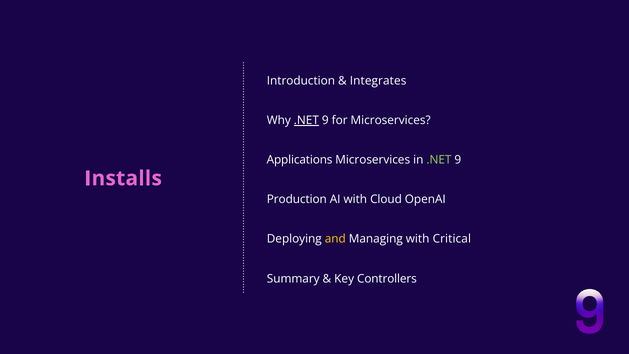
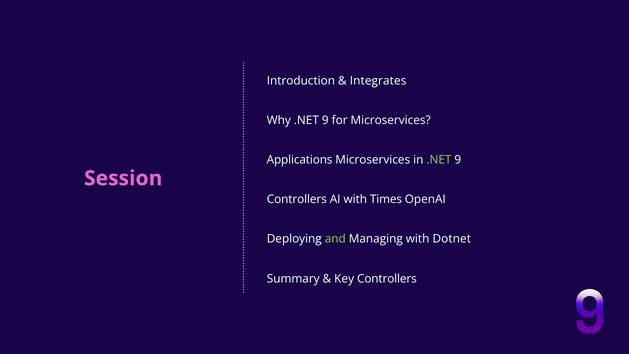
.NET underline: present -> none (306, 120)
Installs: Installs -> Session (123, 178)
Production: Production -> Controllers (297, 199)
Cloud: Cloud -> Times (386, 199)
and colour: yellow -> light green (335, 239)
Critical: Critical -> Dotnet (452, 239)
